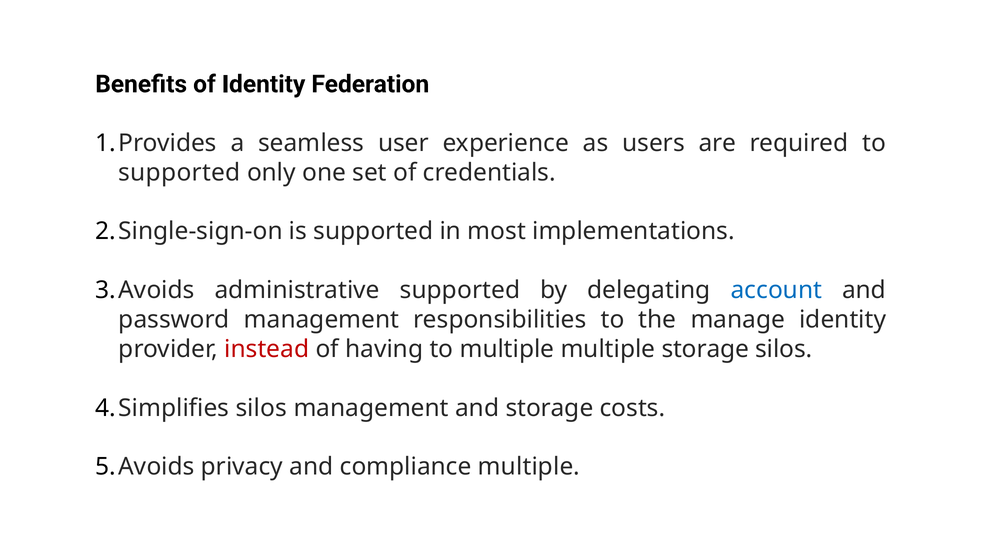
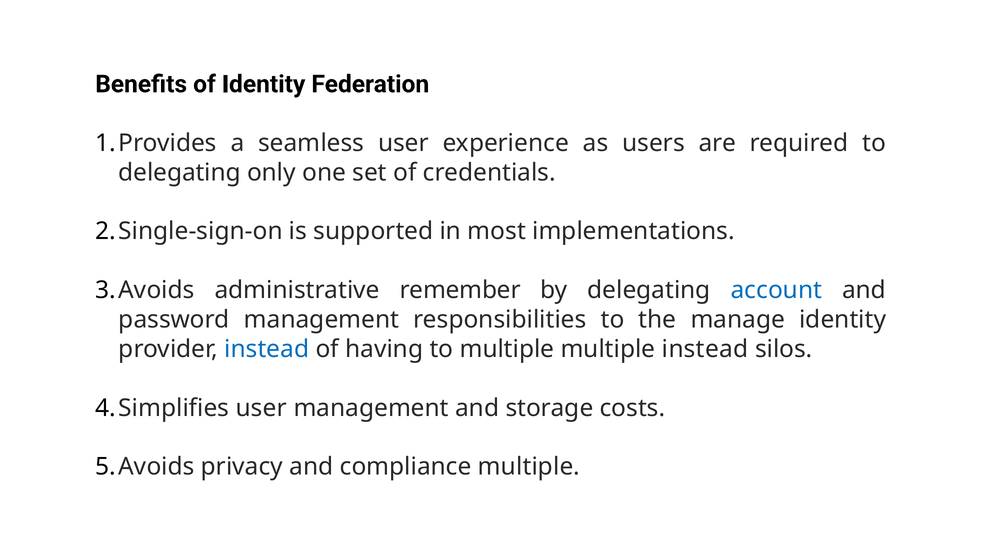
supported: supported -> delegating (180, 173)
administrative supported: supported -> remember (460, 290)
instead colour: red -> blue (267, 349)
multiple storage: storage -> instead (705, 349)
silos: silos -> user (261, 408)
